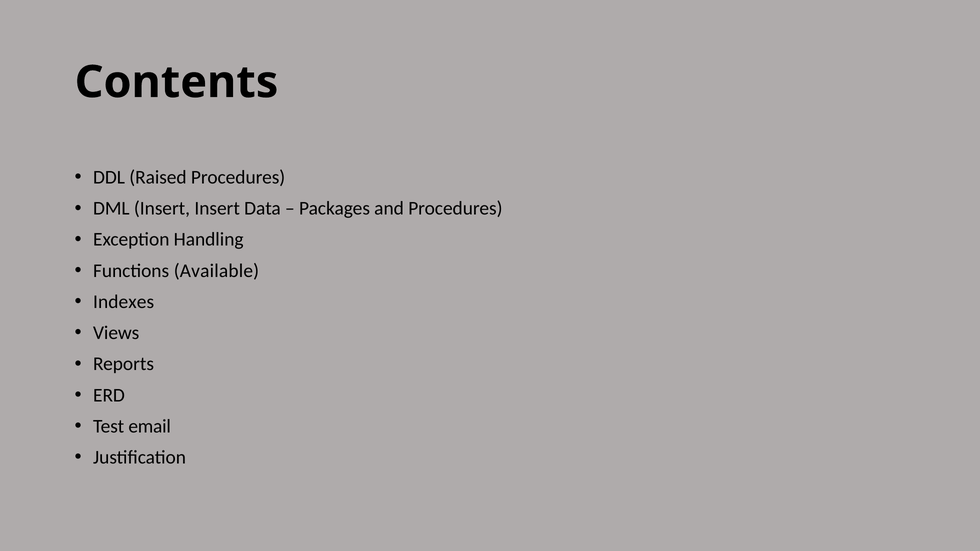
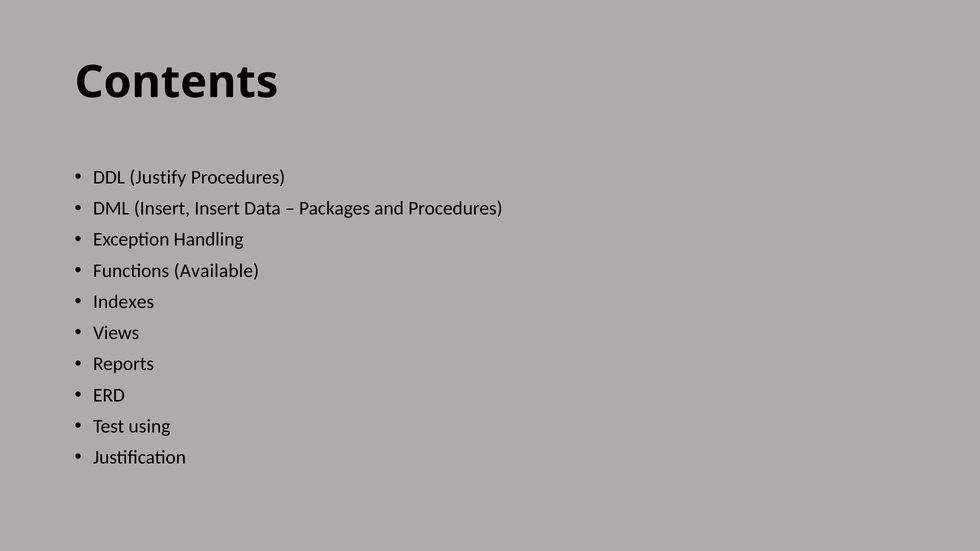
Raised: Raised -> Justify (158, 177)
email: email -> using (149, 426)
